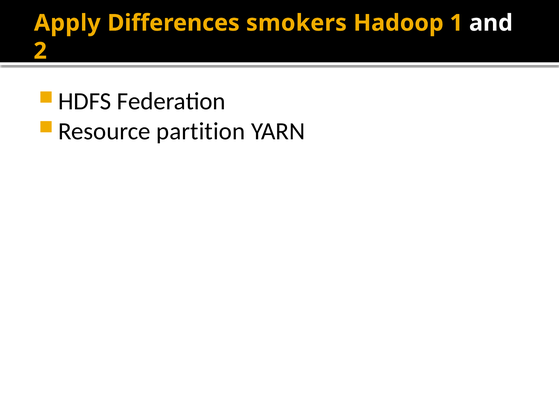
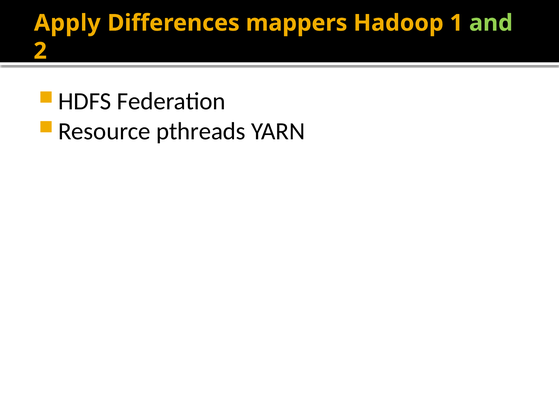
smokers: smokers -> mappers (297, 23)
and colour: white -> light green (491, 23)
partition: partition -> pthreads (201, 131)
